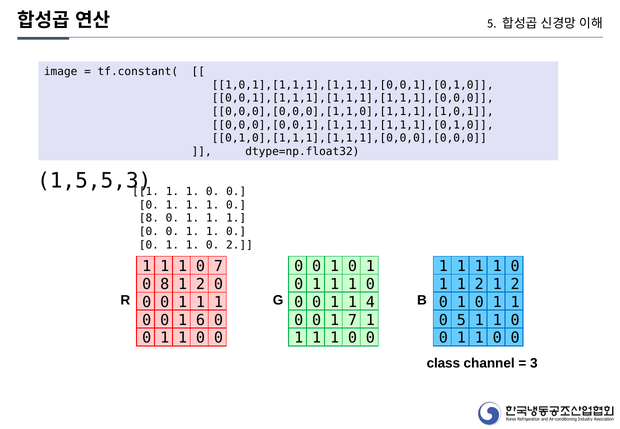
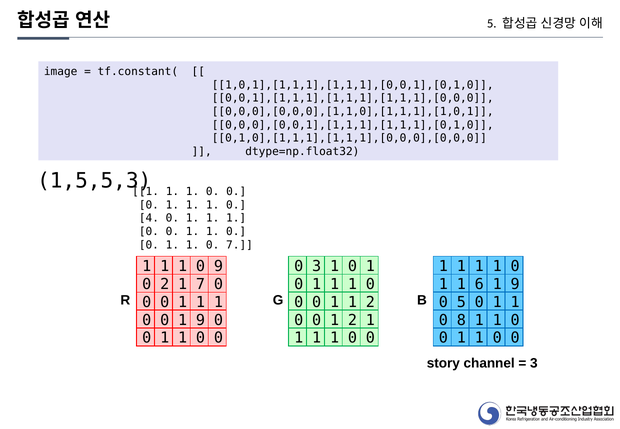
8: 8 -> 4 (149, 218)
0 2: 2 -> 7 (240, 245)
0 7: 7 -> 9 (218, 266)
0: 0 -> 3 (317, 266)
1 1 2: 2 -> 6 (479, 284)
2: 2 -> 9 (515, 284)
8: 8 -> 2 (165, 284)
2: 2 -> 7 (201, 284)
1 1 4: 4 -> 2 (370, 302)
1: 1 -> 5 (461, 302)
0 1 6: 6 -> 9 (201, 320)
0 1 7: 7 -> 2 (352, 320)
0 5: 5 -> 8 (461, 320)
class: class -> story (443, 364)
